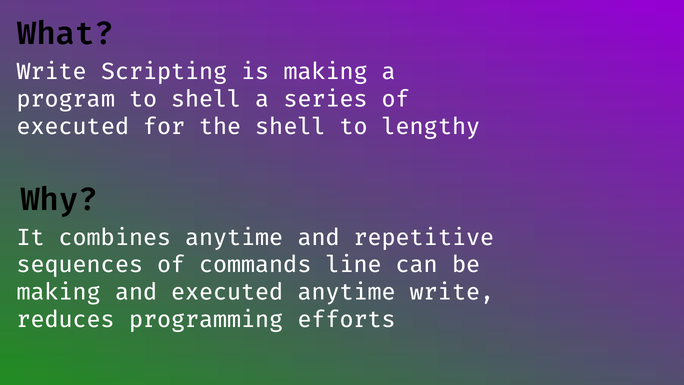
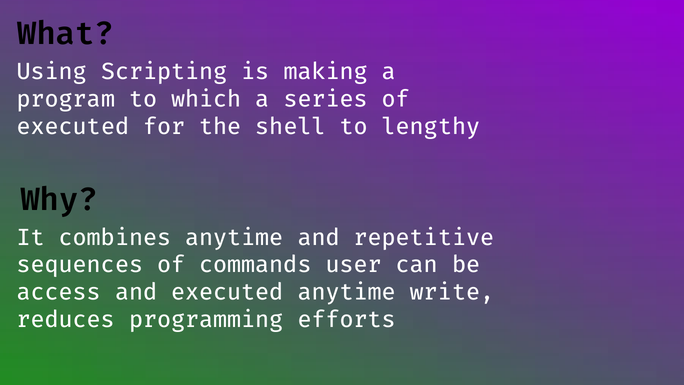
Write: Write -> Using (52, 72)
to shell: shell -> which (206, 99)
line: line -> user (354, 265)
making: making -> access (59, 292)
